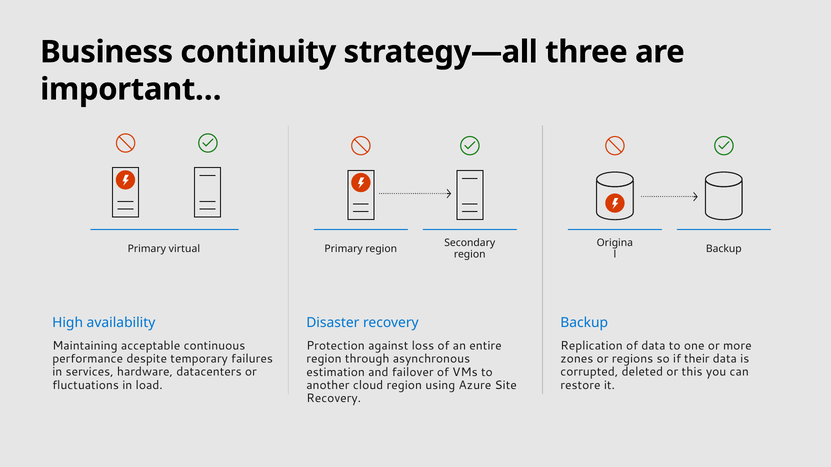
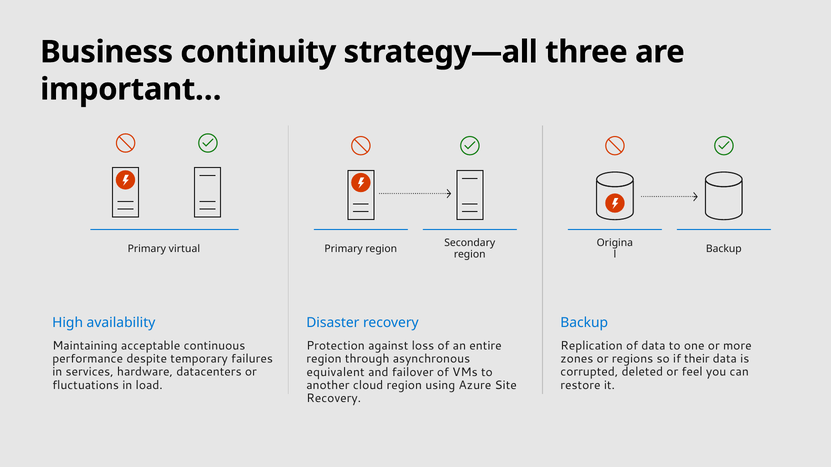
estimation: estimation -> equivalent (336, 372)
this: this -> feel (692, 372)
